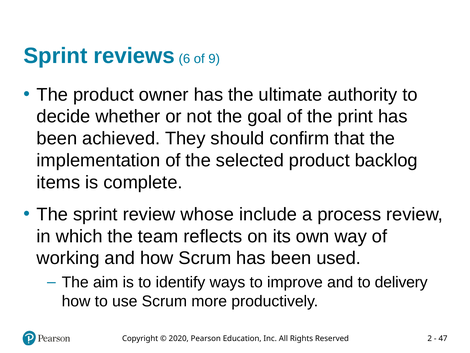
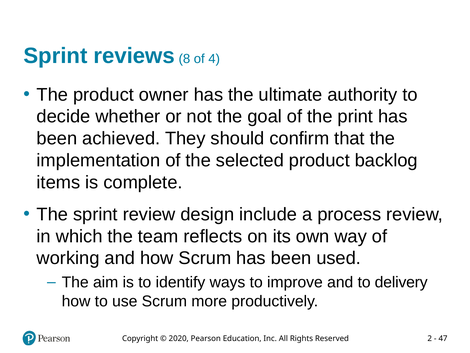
6: 6 -> 8 (184, 59)
9: 9 -> 4 (214, 59)
whose: whose -> design (207, 214)
